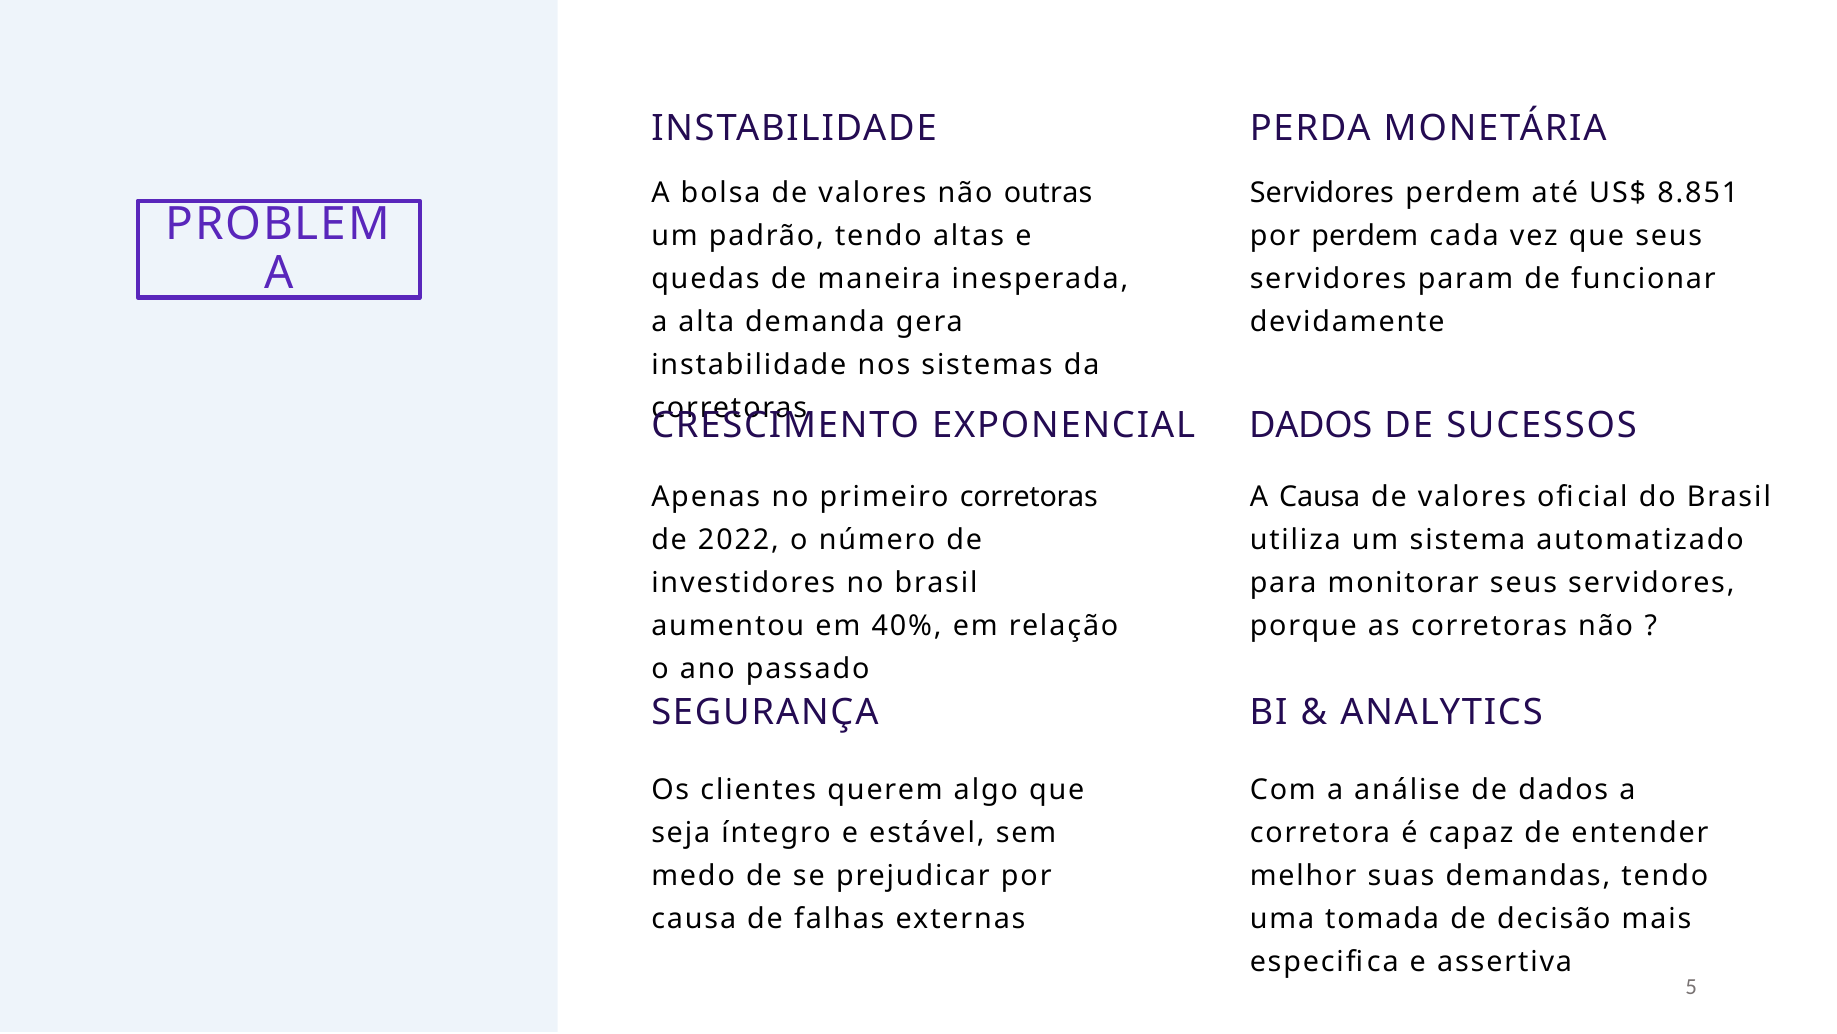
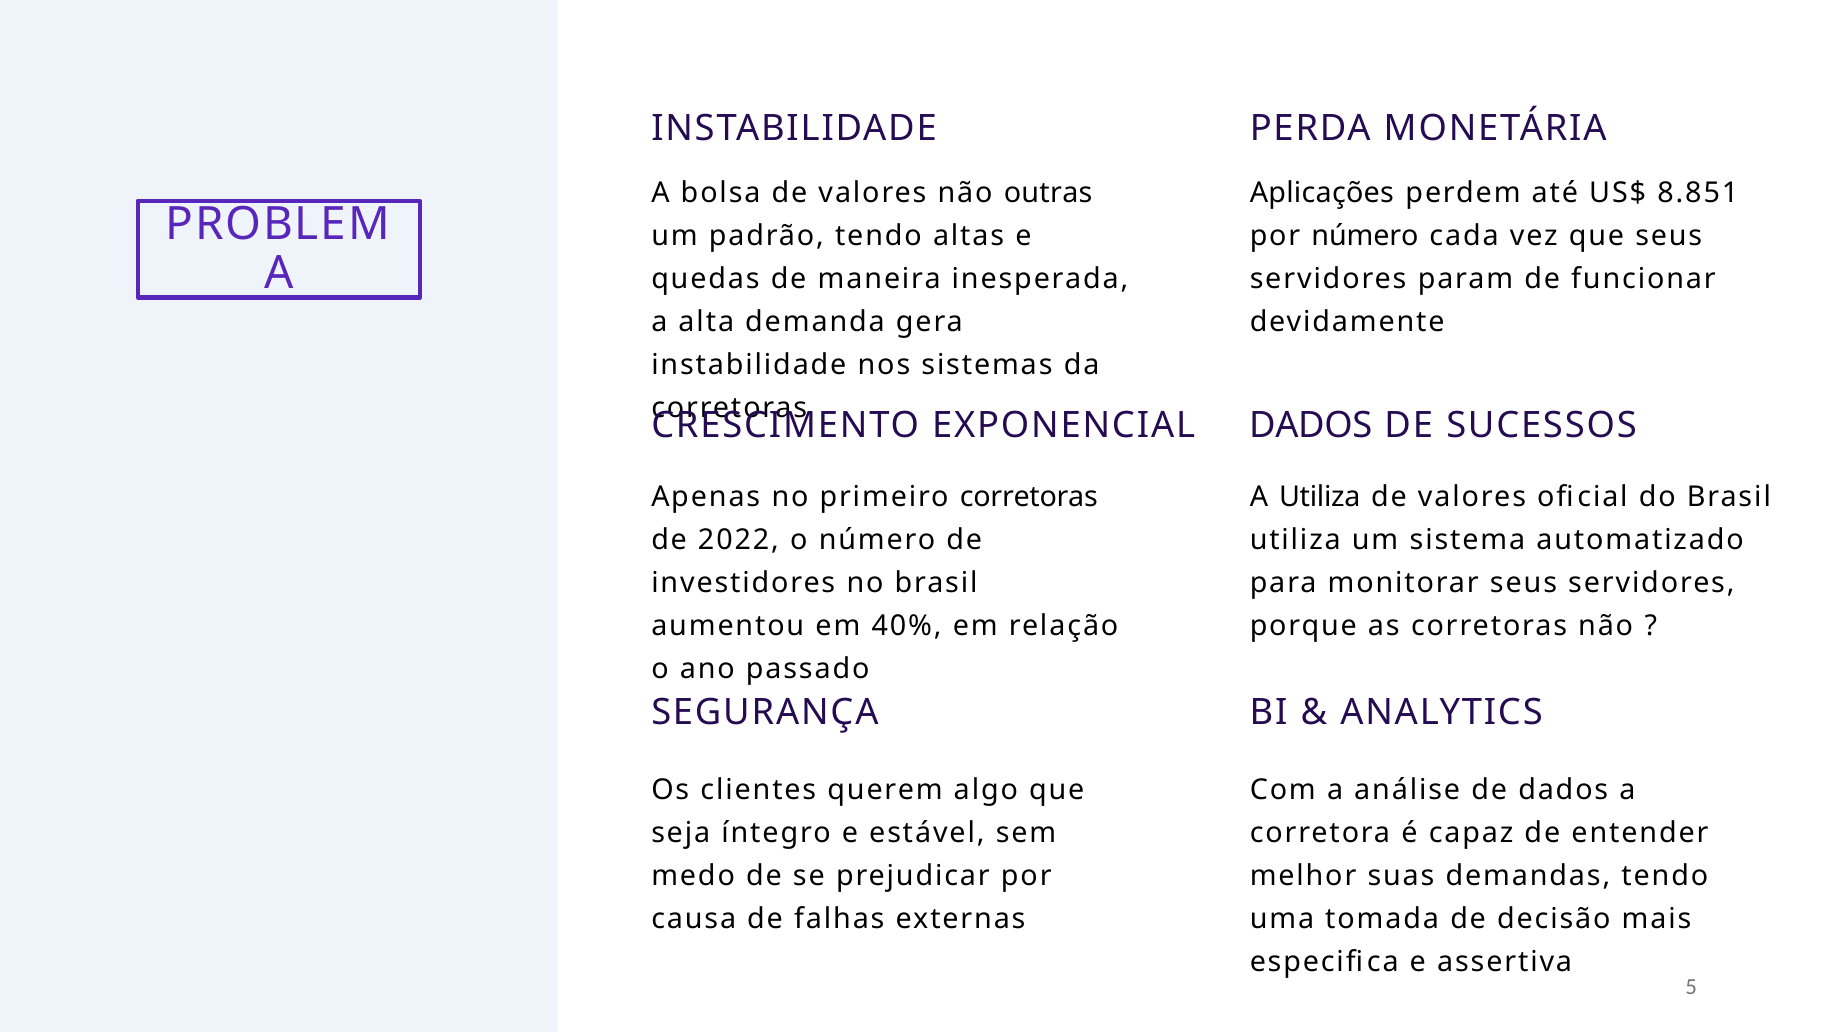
Servidores: Servidores -> Aplicações (1322, 193)
por perdem: perdem -> número (1365, 236)
A Causa: Causa -> Utiliza (1320, 496)
